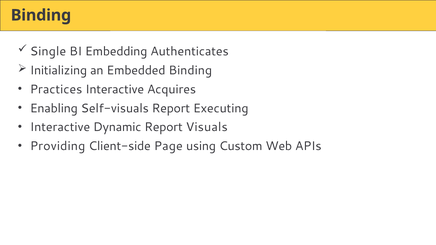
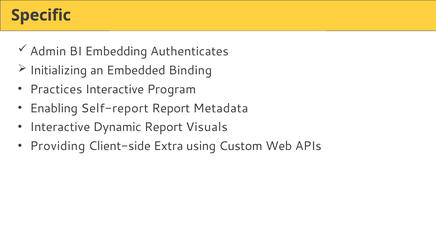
Binding: Binding -> Specific (41, 15)
Single: Single -> Admin (48, 51)
Acquires: Acquires -> Program (172, 89)
Self-visuals: Self-visuals -> Self-report (115, 108)
Executing: Executing -> Metadata (221, 108)
Page: Page -> Extra (168, 146)
